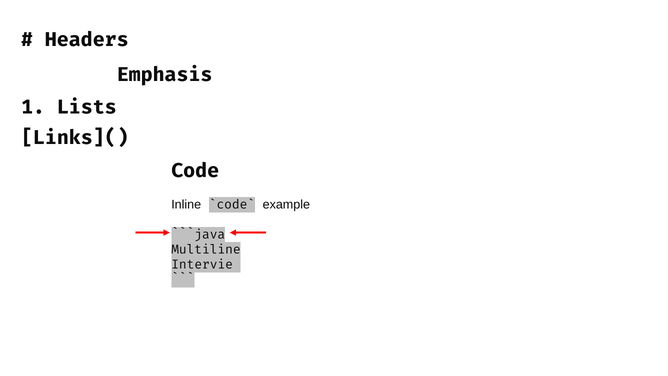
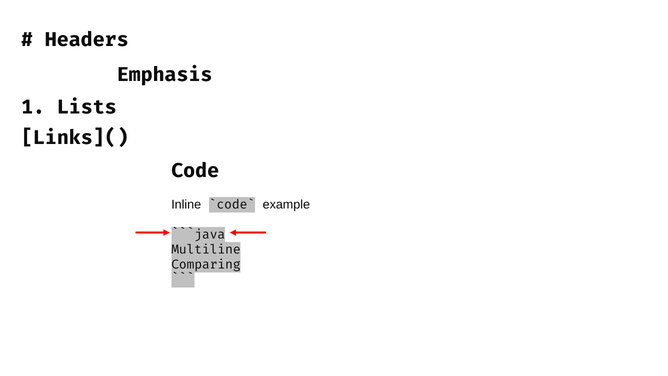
Interview: Interview -> Comparing (206, 264)
